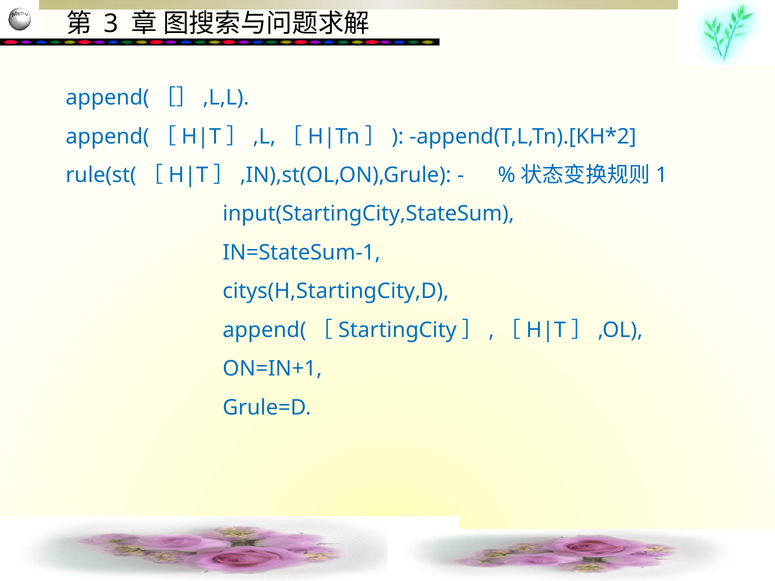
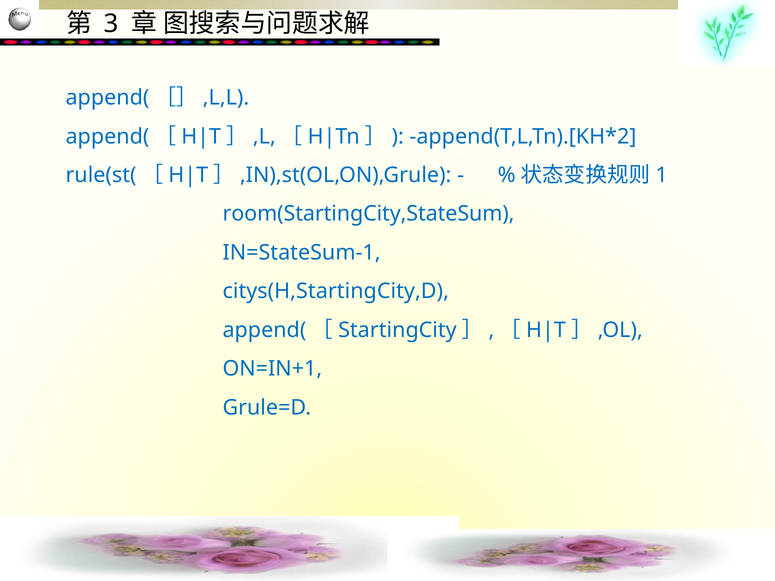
input(StartingCity,StateSum: input(StartingCity,StateSum -> room(StartingCity,StateSum (368, 214)
